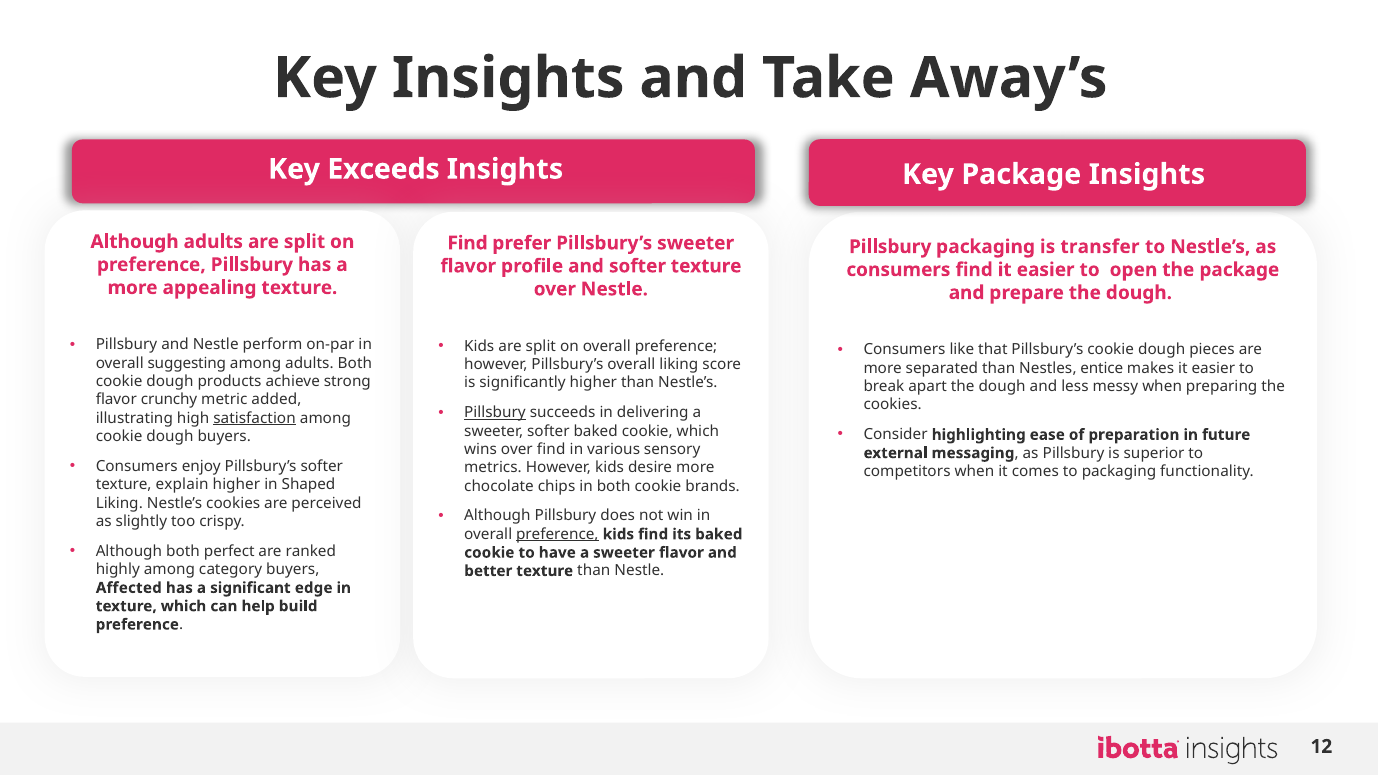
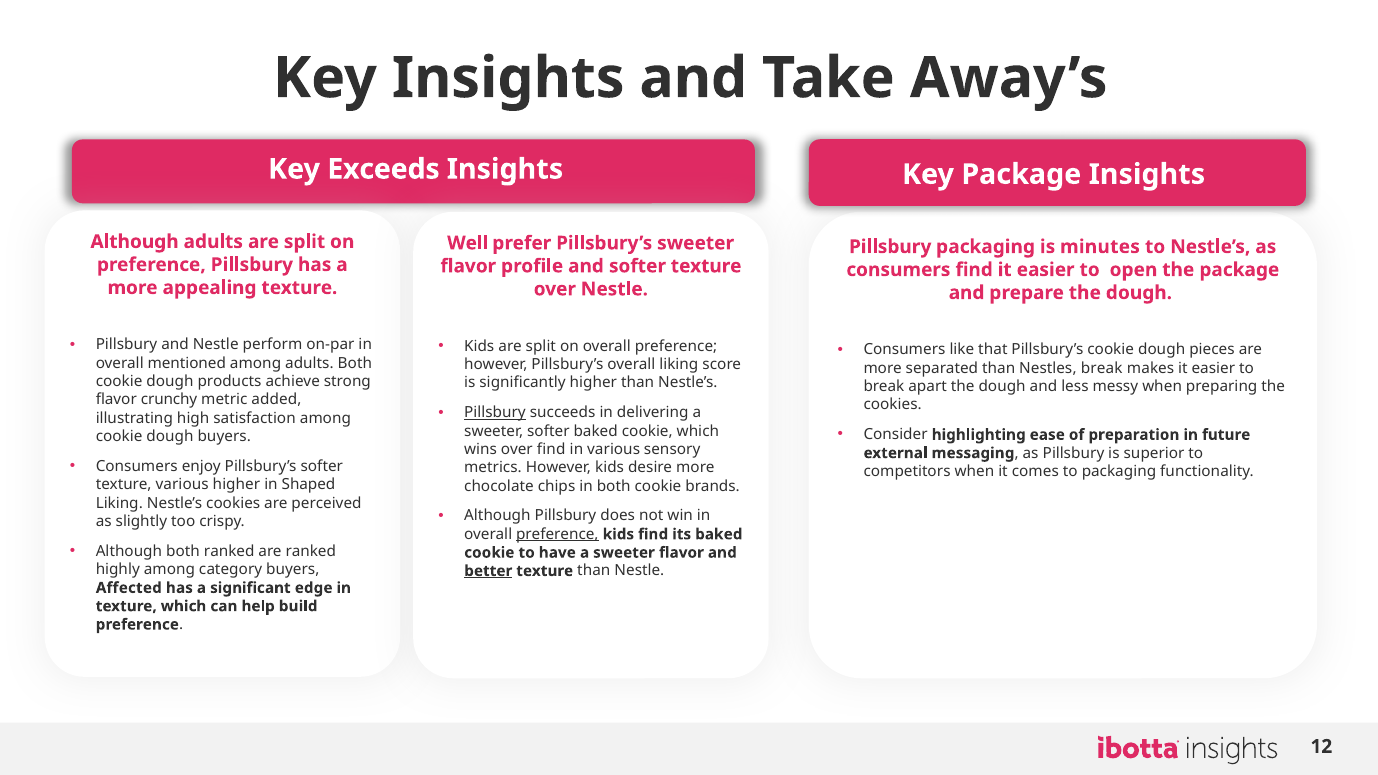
Find: Find -> Well (468, 243)
transfer: transfer -> minutes (1100, 247)
suggesting: suggesting -> mentioned (187, 363)
Nestles entice: entice -> break (1102, 368)
satisfaction underline: present -> none (255, 418)
texture explain: explain -> various (182, 485)
both perfect: perfect -> ranked (229, 551)
better underline: none -> present (488, 571)
